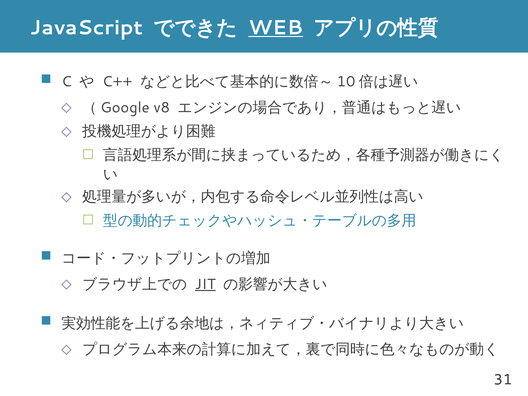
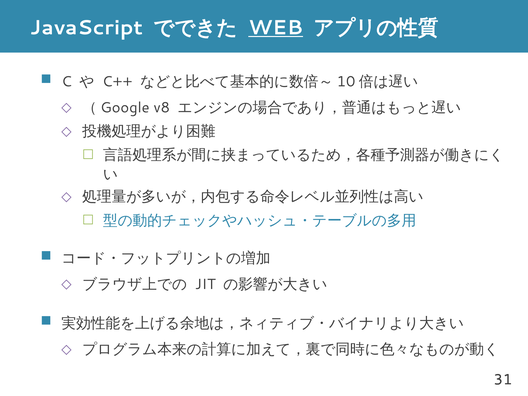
JIT underline: present -> none (205, 284)
